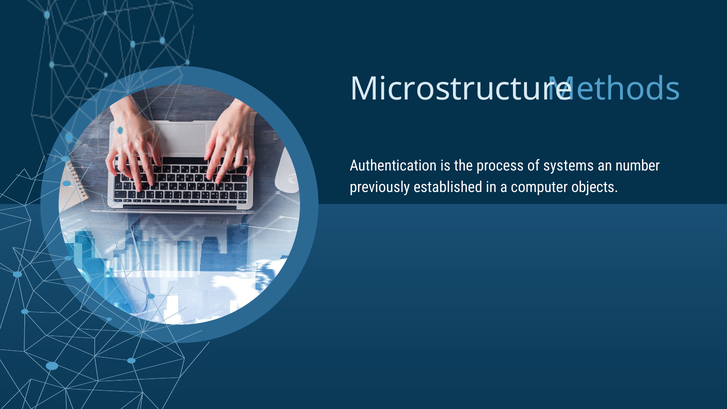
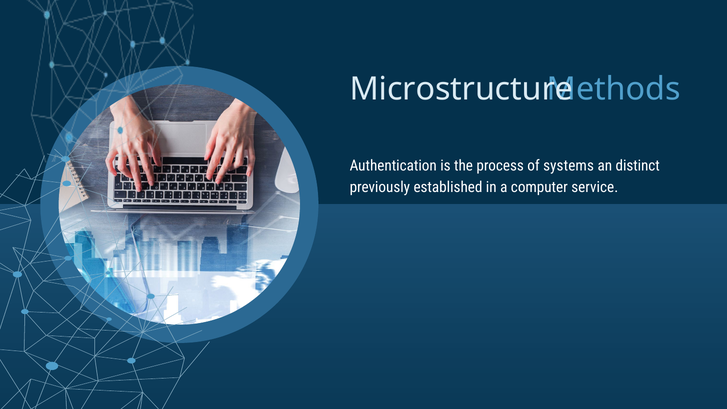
number: number -> distinct (638, 166)
objects: objects -> service (595, 187)
